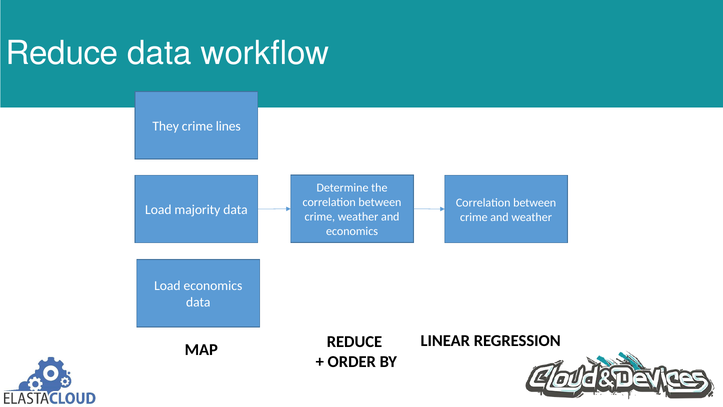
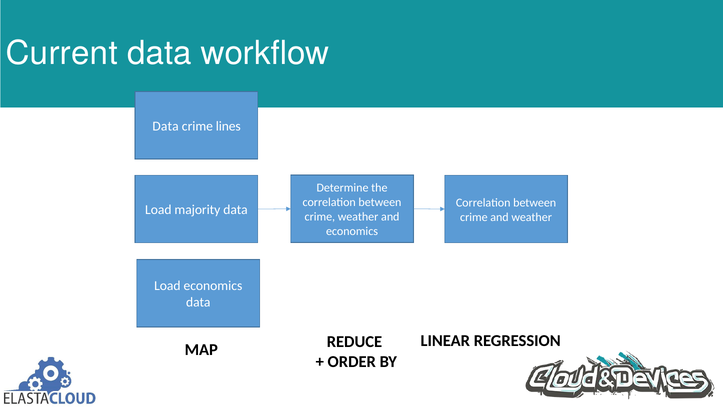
Reduce: Reduce -> Current (62, 53)
They: They -> Data (166, 126)
